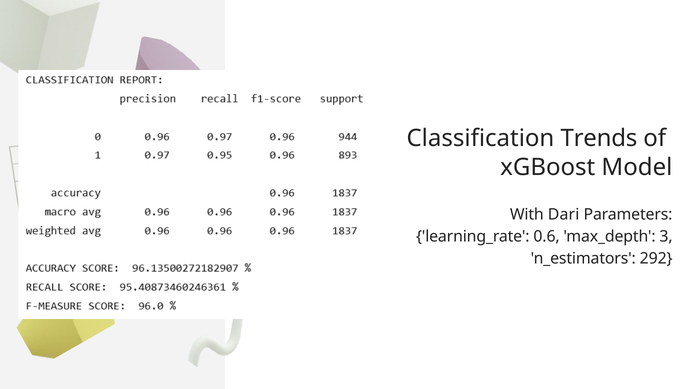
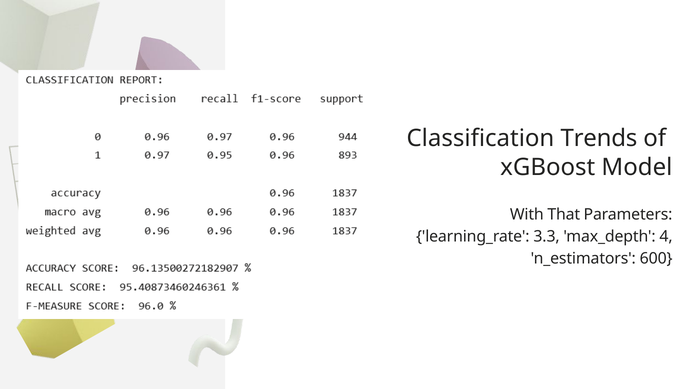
Dari: Dari -> That (564, 214)
0.6: 0.6 -> 3.3 (547, 237)
3: 3 -> 4 (666, 237)
292: 292 -> 600 (656, 259)
